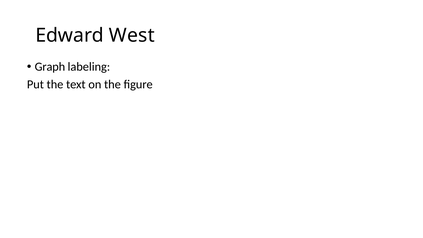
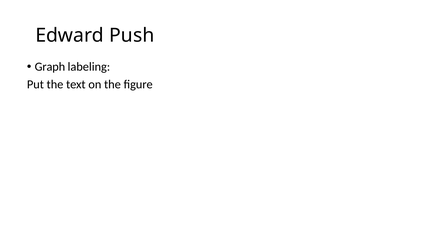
West: West -> Push (132, 36)
